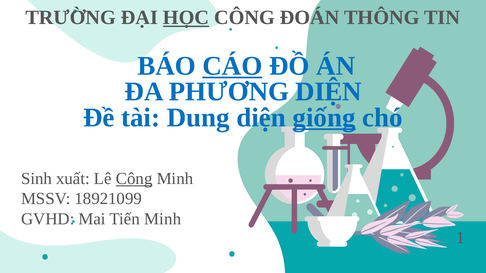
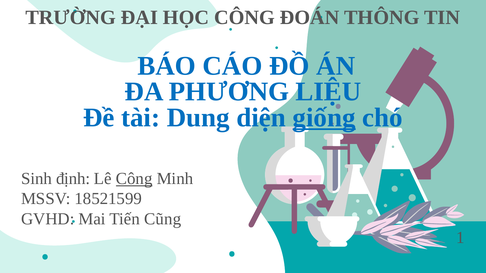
HỌC underline: present -> none (186, 18)
CÁO underline: present -> none (232, 66)
PHƯƠNG DIỆN: DIỆN -> LIỆU (328, 92)
xuất: xuất -> định (73, 179)
18921099: 18921099 -> 18521599 (108, 199)
Tiến Minh: Minh -> Cũng (163, 219)
